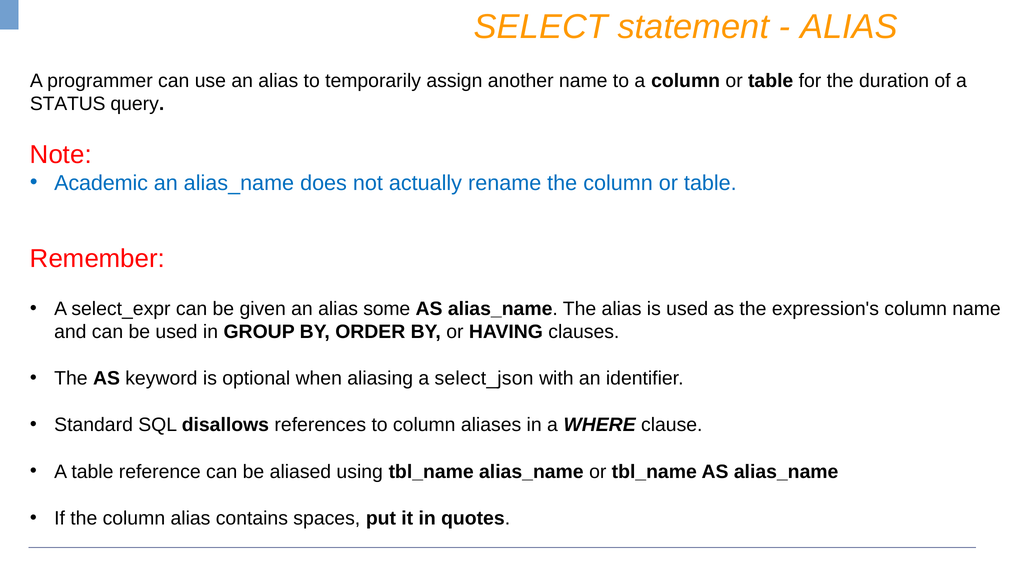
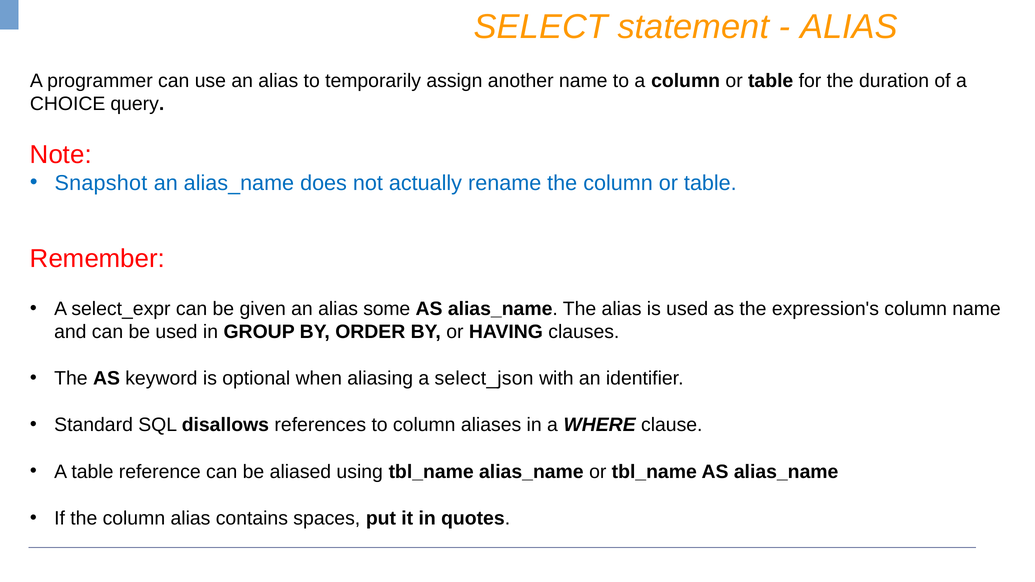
STATUS: STATUS -> CHOICE (68, 104)
Academic: Academic -> Snapshot (101, 183)
